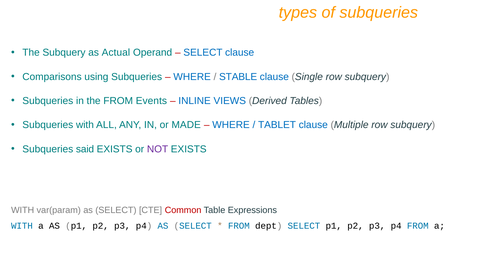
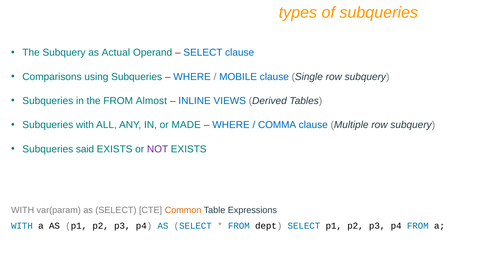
STABLE: STABLE -> MOBILE (238, 77)
Events: Events -> Almost (151, 101)
TABLET: TABLET -> COMMA (277, 125)
Common colour: red -> orange (183, 210)
